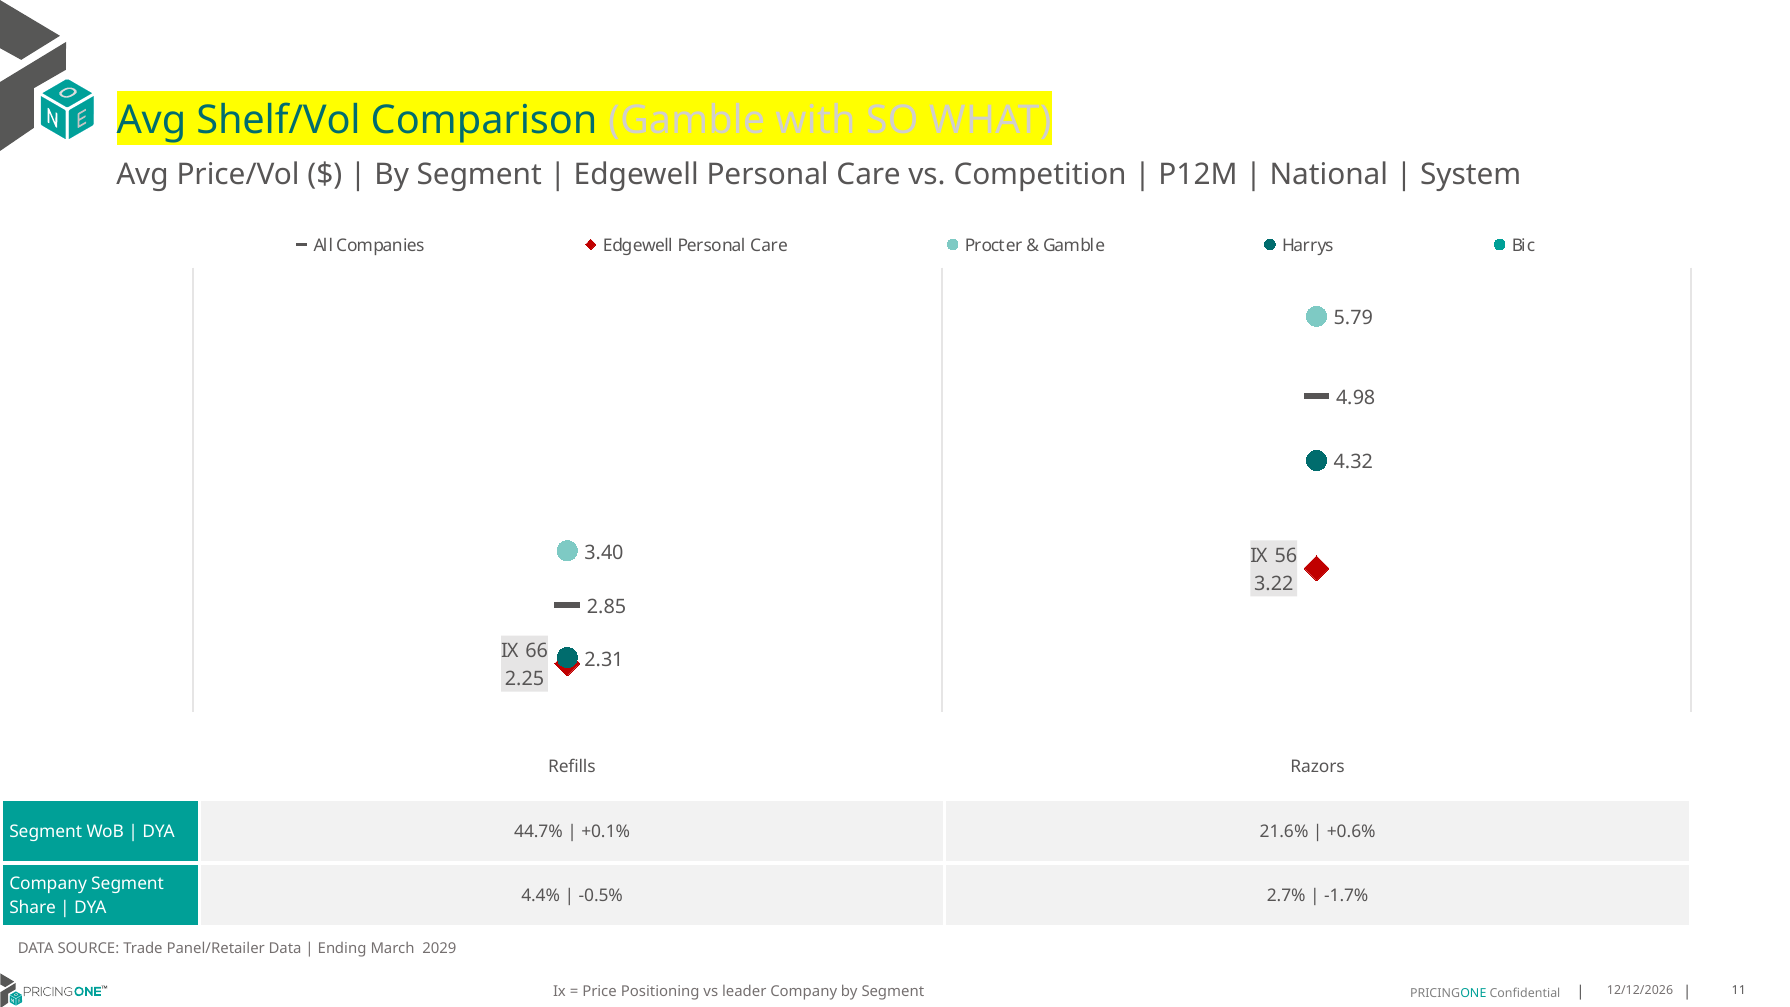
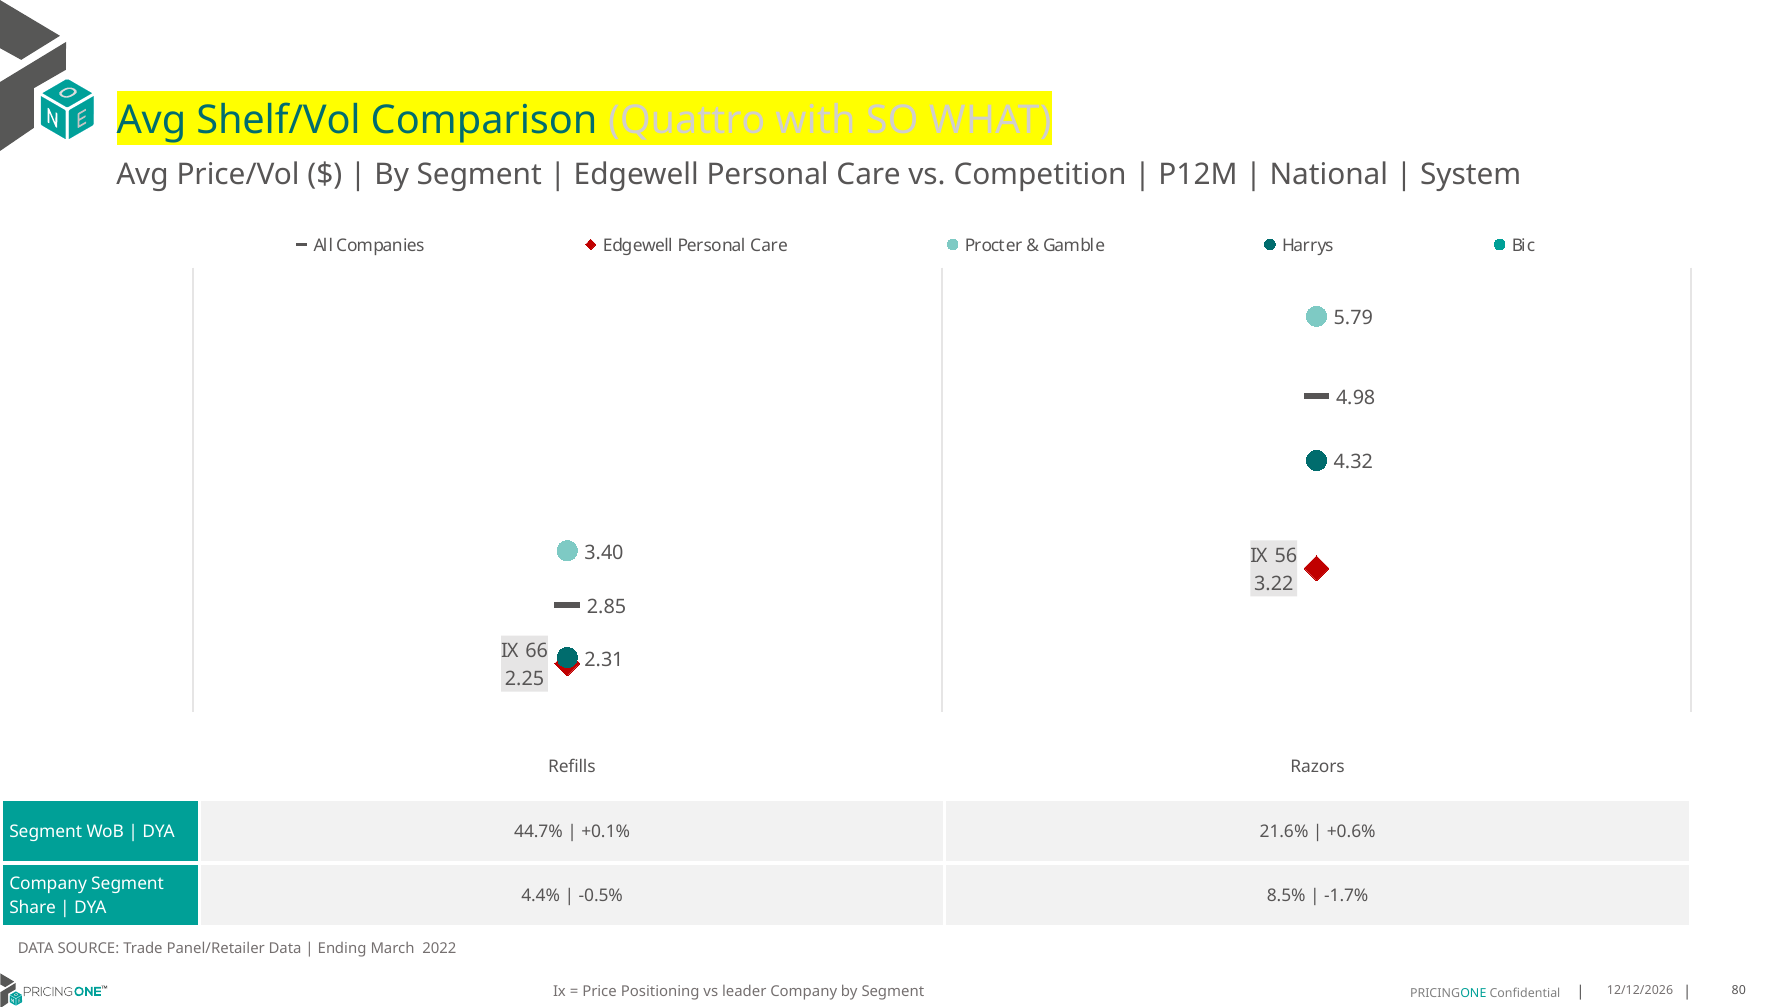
Comparison Gamble: Gamble -> Quattro (687, 120)
2.7%: 2.7% -> 8.5% (1286, 896)
2029: 2029 -> 2022 (439, 948)
11: 11 -> 80 (1739, 990)
